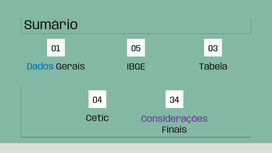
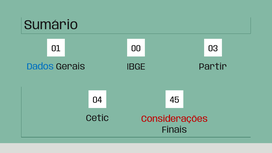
05: 05 -> 00 (136, 48)
Tabela: Tabela -> Partir (213, 67)
34: 34 -> 45 (174, 100)
Considerações colour: purple -> red (174, 119)
